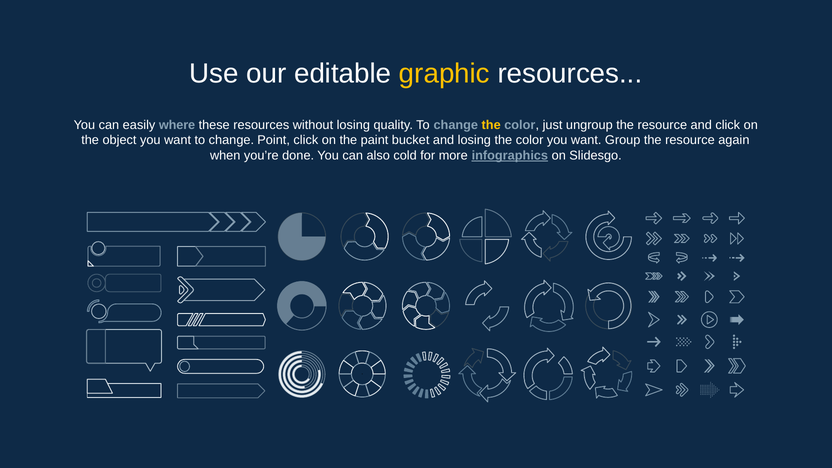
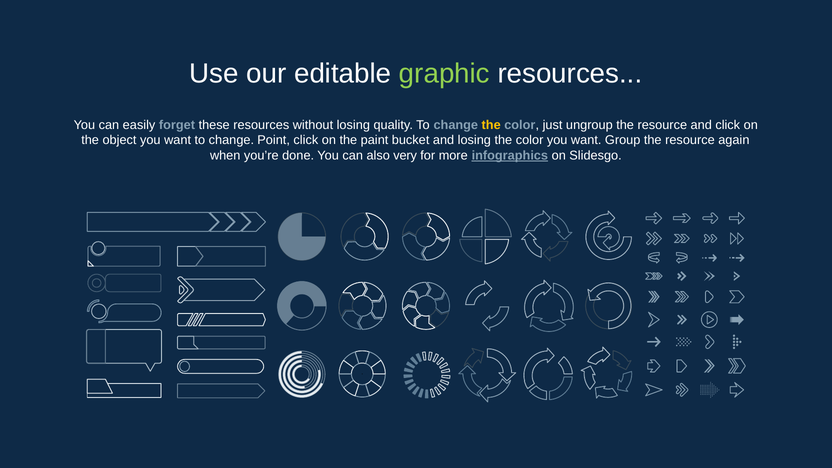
graphic colour: yellow -> light green (444, 73)
where: where -> forget (177, 125)
cold: cold -> very (405, 155)
